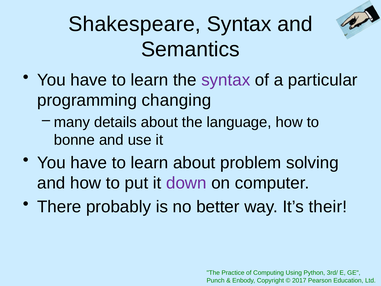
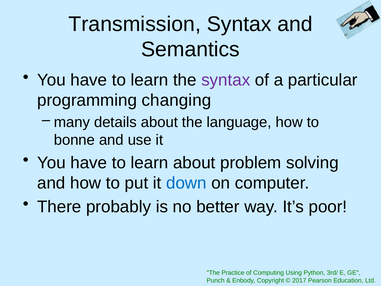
Shakespeare: Shakespeare -> Transmission (135, 24)
down colour: purple -> blue (186, 183)
their: their -> poor (328, 207)
